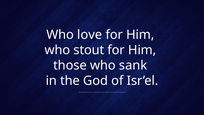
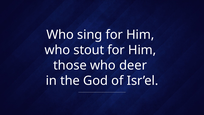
love: love -> sing (90, 35)
sank: sank -> deer (133, 65)
